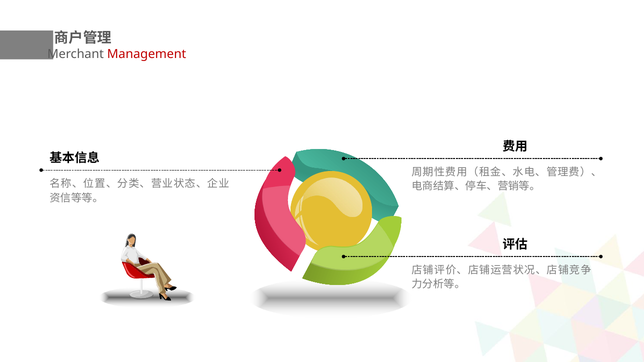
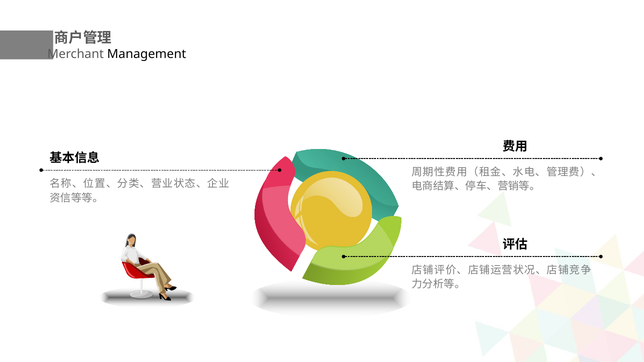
Management colour: red -> black (147, 54)
